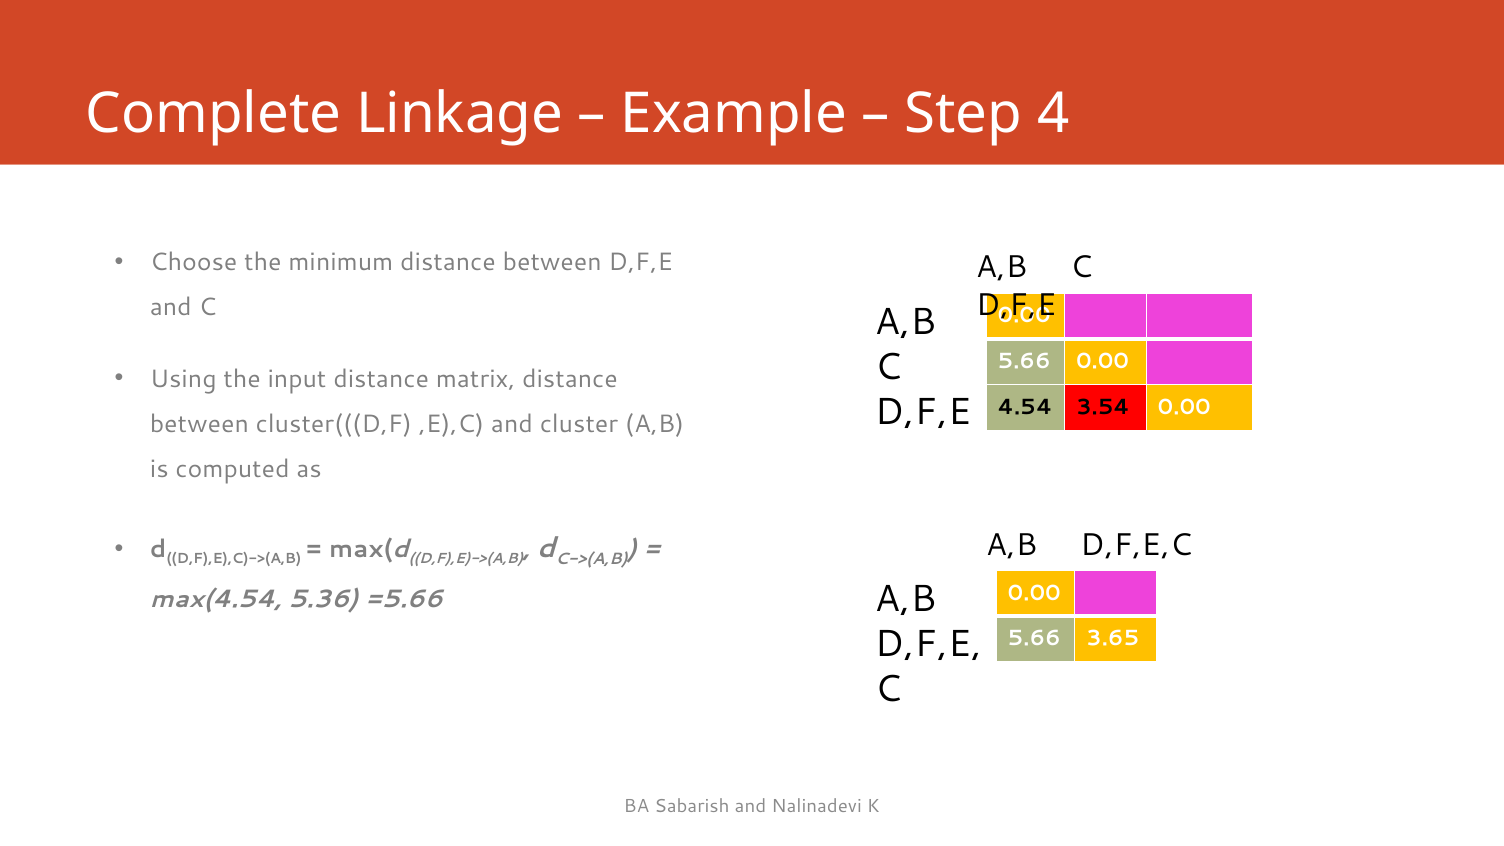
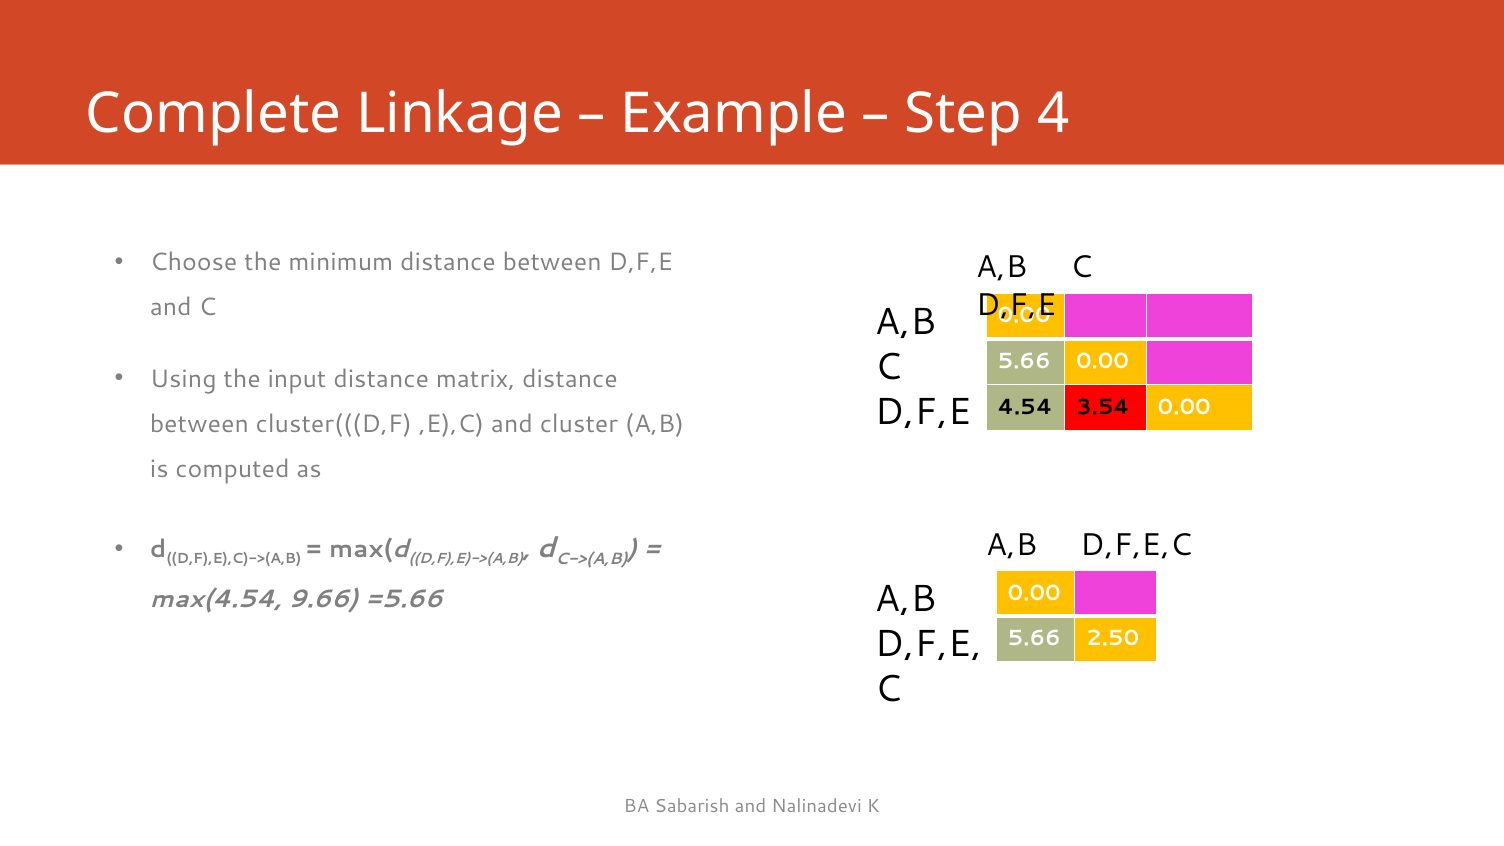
5.36: 5.36 -> 9.66 (323, 599)
3.65: 3.65 -> 2.50 (1113, 639)
